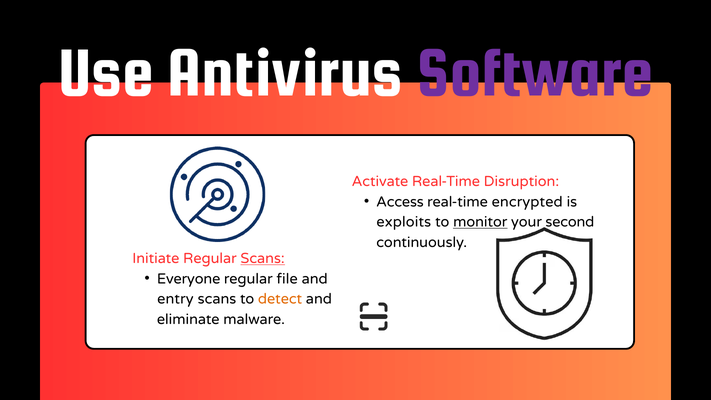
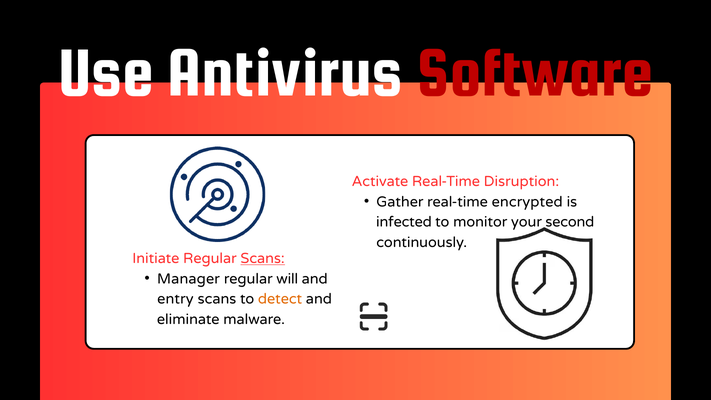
Software colour: purple -> red (535, 72)
Access: Access -> Gather (400, 202)
exploits: exploits -> infected (404, 222)
monitor underline: present -> none (480, 222)
Everyone: Everyone -> Manager (189, 279)
file: file -> will (287, 279)
